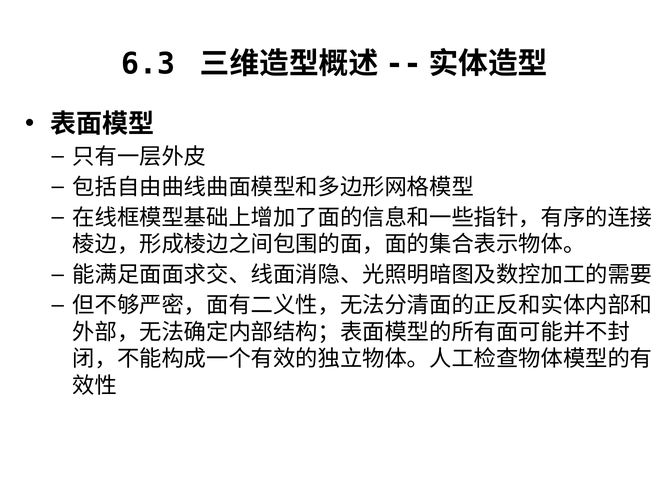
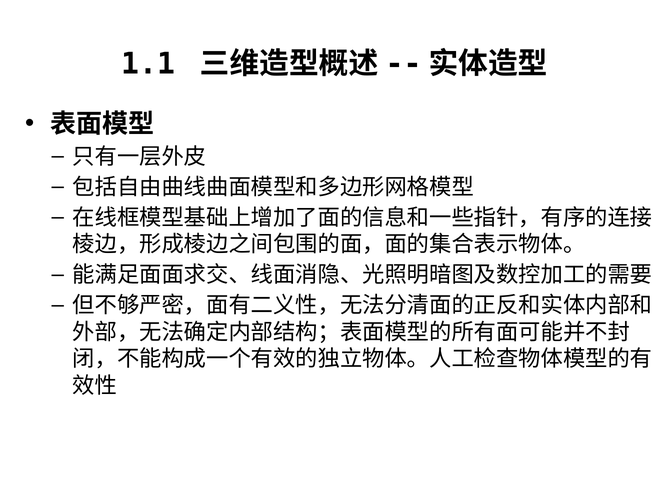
6.3: 6.3 -> 1.1 (148, 64)
